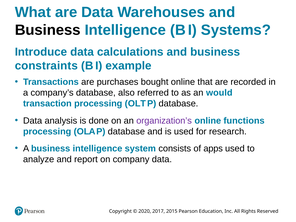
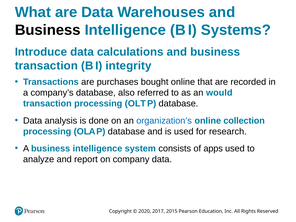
constraints: constraints -> transaction (46, 66)
example: example -> integrity (128, 66)
organization’s colour: purple -> blue (164, 121)
functions: functions -> collection (244, 121)
